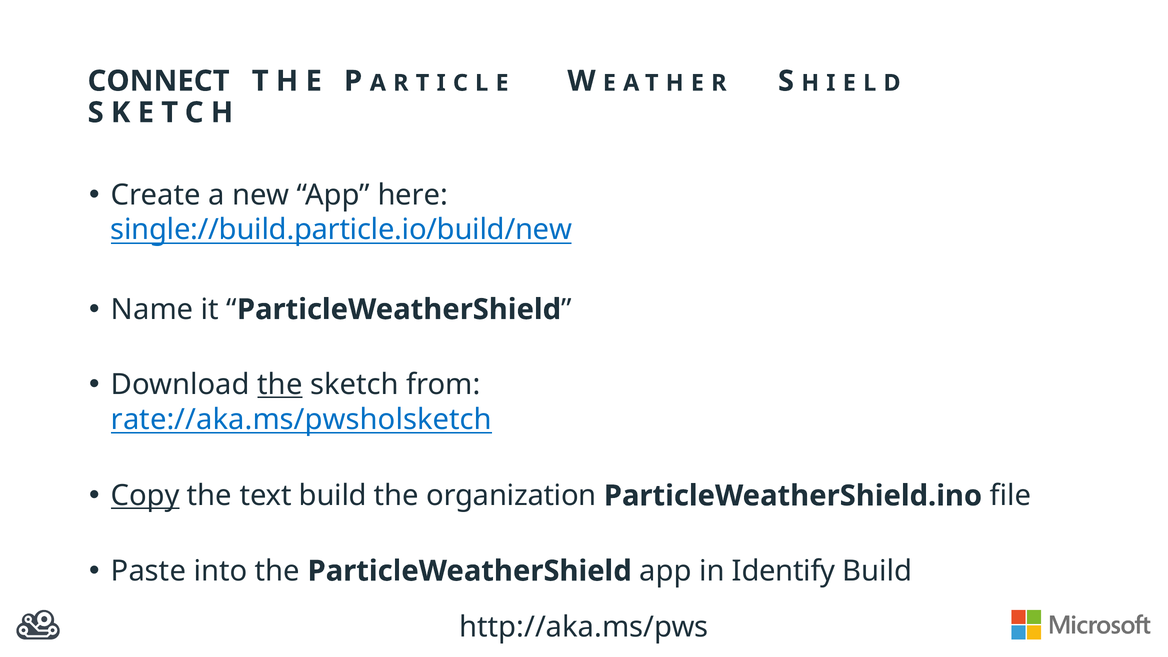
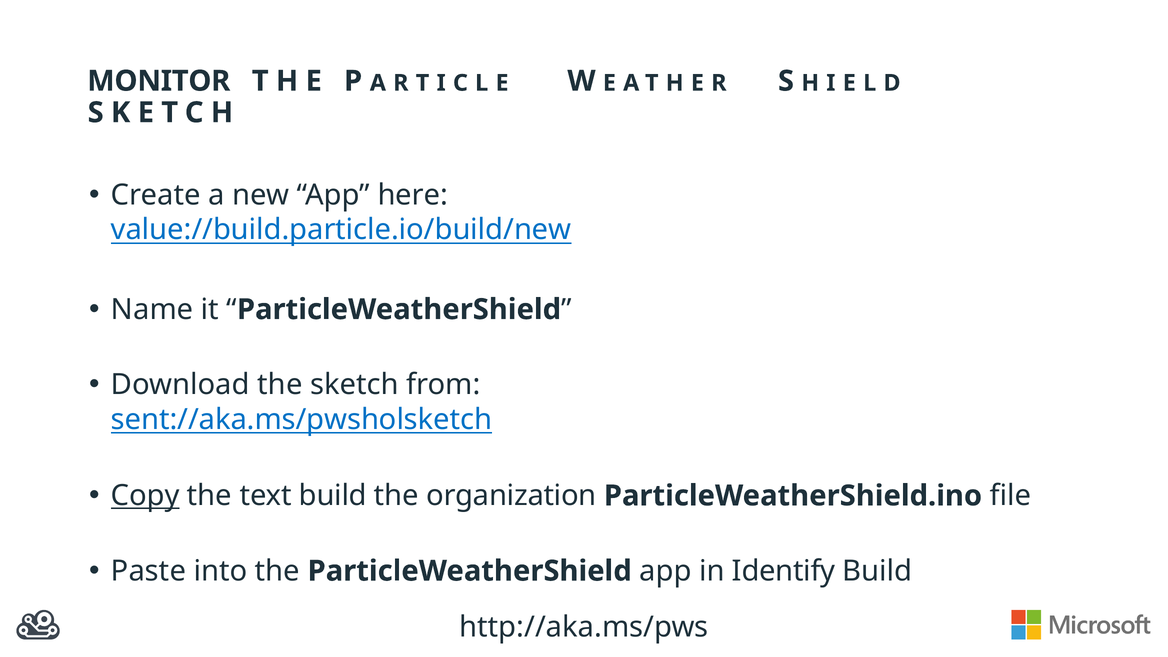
CONNECT: CONNECT -> MONITOR (159, 81)
single://build.particle.io/build/new: single://build.particle.io/build/new -> value://build.particle.io/build/new (341, 230)
the underline: present -> none (280, 385)
rate://aka.ms/pwsholsketch: rate://aka.ms/pwsholsketch -> sent://aka.ms/pwsholsketch (302, 420)
